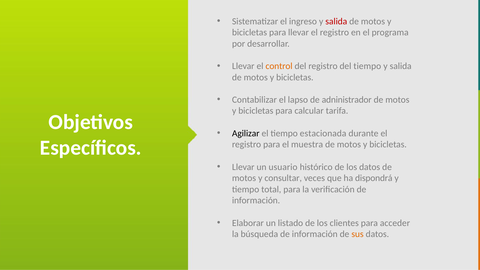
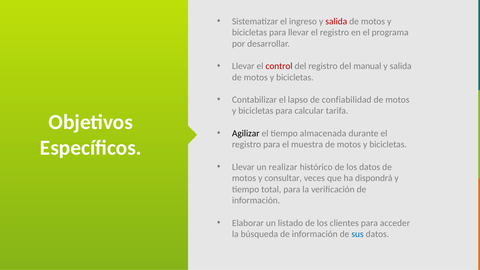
control colour: orange -> red (279, 66)
del tiempo: tiempo -> manual (367, 66)
adninistrador: adninistrador -> confiabilidad (347, 100)
estacionada: estacionada -> almacenada (323, 133)
usuario: usuario -> realizar (283, 167)
sus colour: orange -> blue (358, 234)
